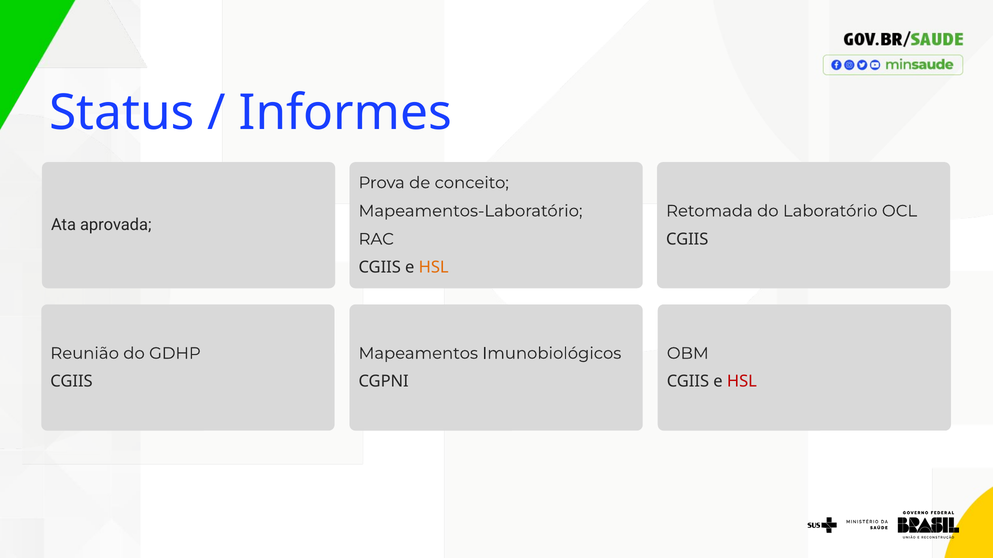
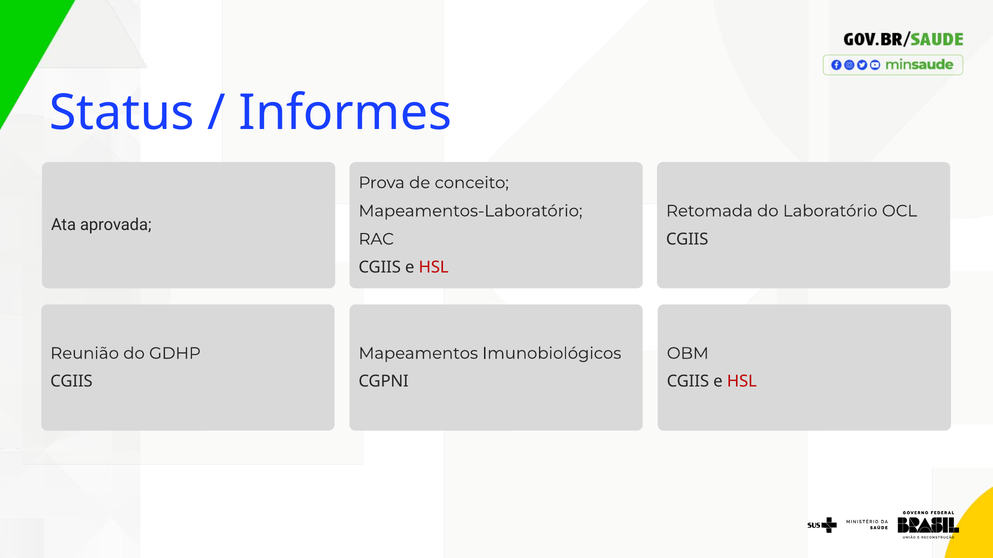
HSL colour: orange -> red (434, 268)
